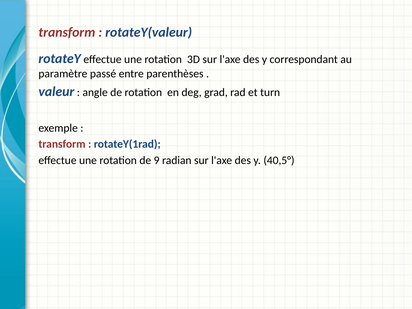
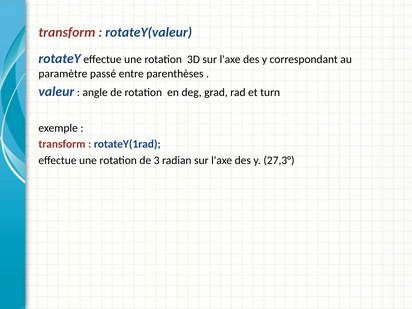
9: 9 -> 3 (157, 160)
40,5°: 40,5° -> 27,3° (279, 160)
